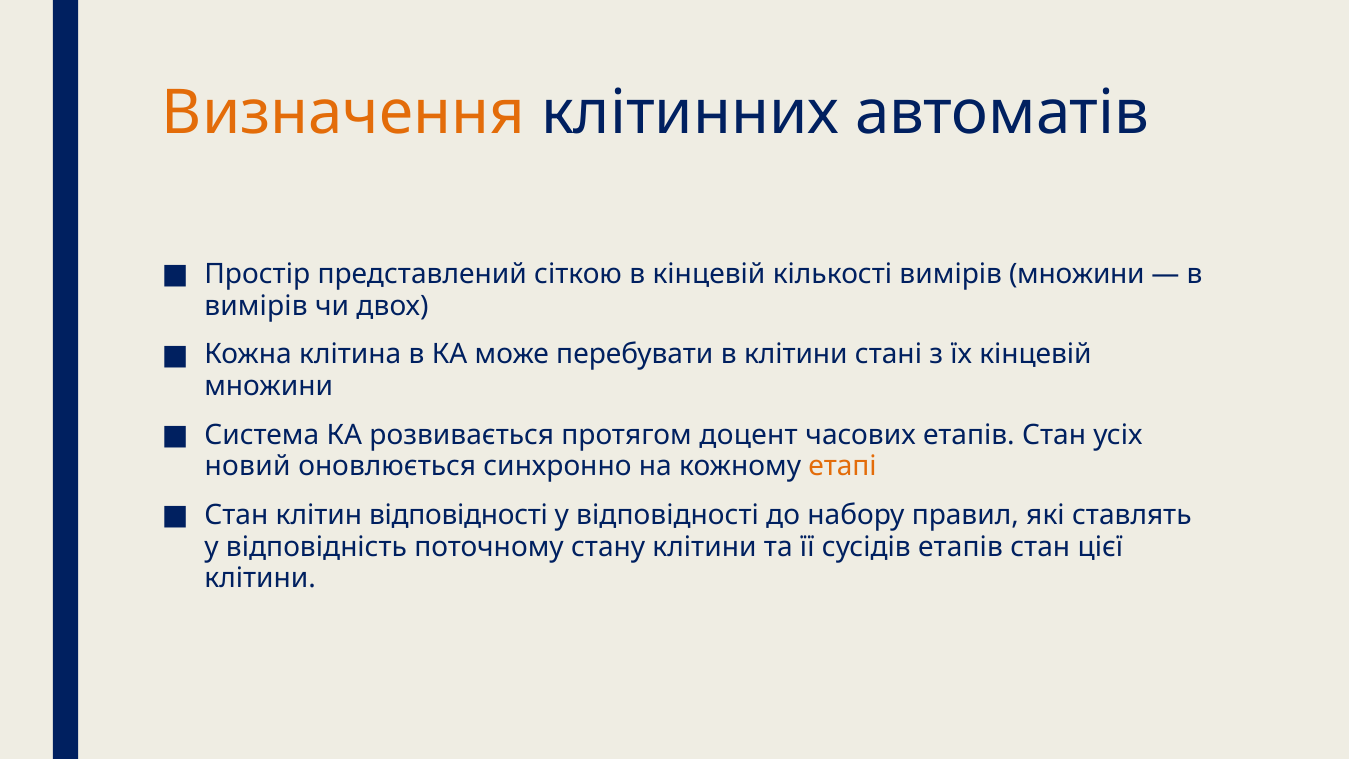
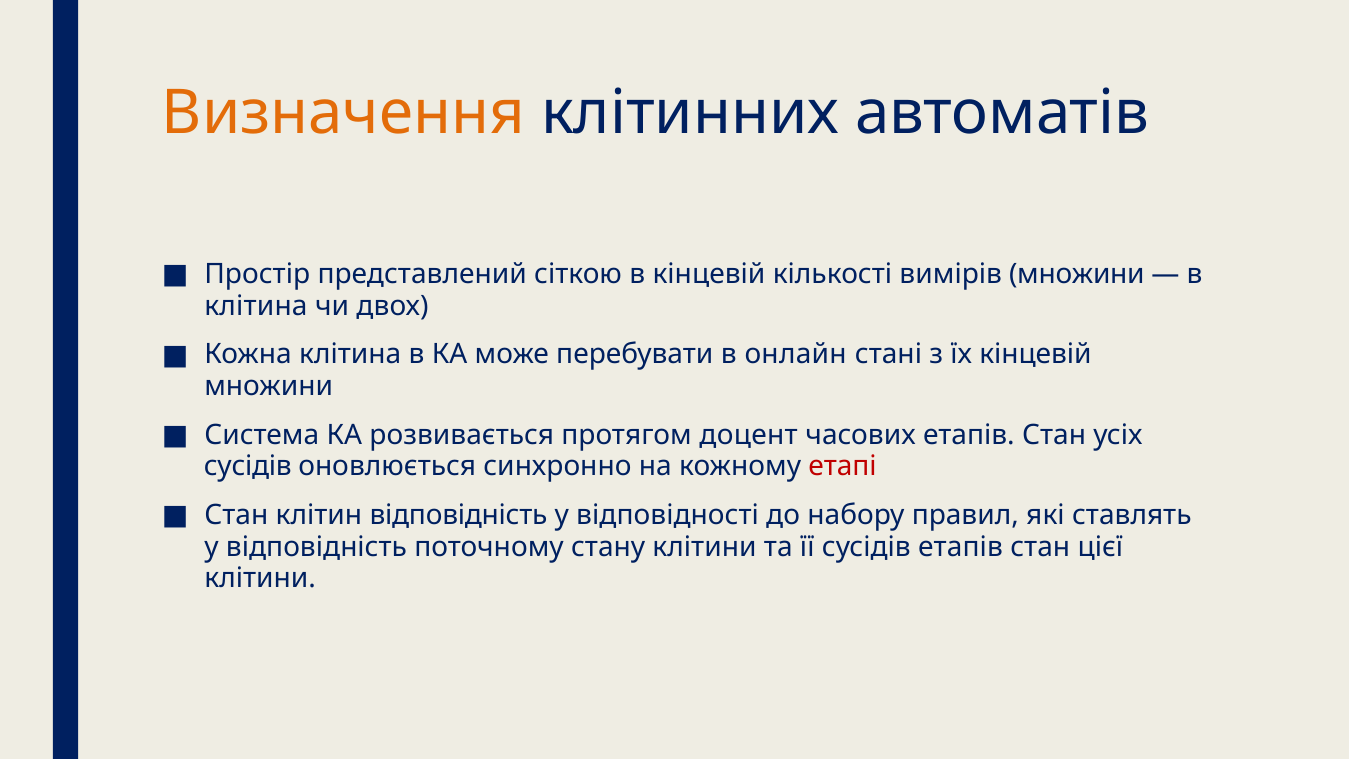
вимірів: вимірів -> клітина (256, 306)
в клітини: клітини -> онлайн (796, 354)
новий: новий -> сусідів (248, 466)
етапі colour: orange -> red (843, 466)
клітин відповідності: відповідності -> відповідність (459, 515)
